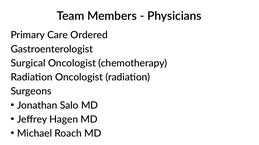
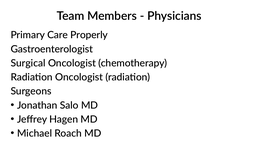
Ordered: Ordered -> Properly (89, 35)
